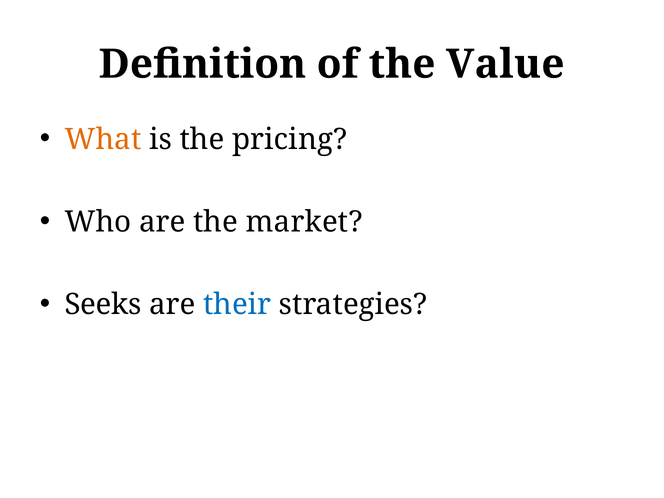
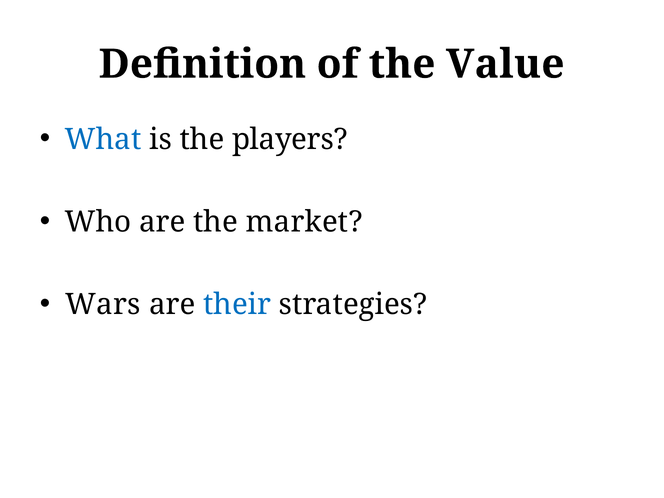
What colour: orange -> blue (103, 139)
pricing: pricing -> players (290, 139)
Seeks: Seeks -> Wars (103, 305)
